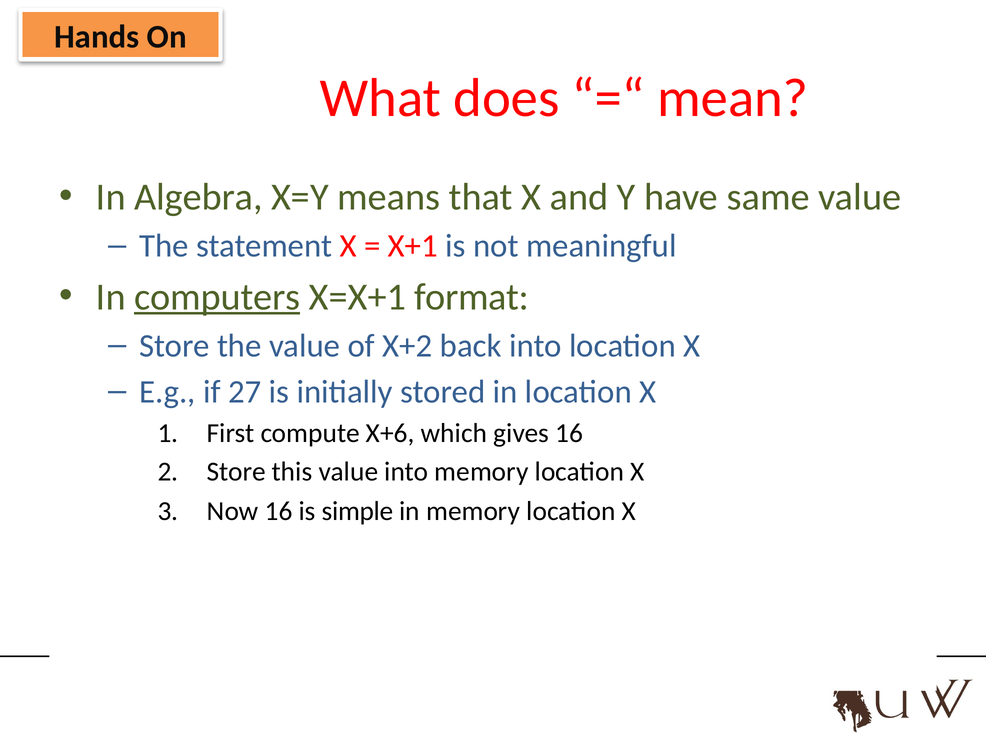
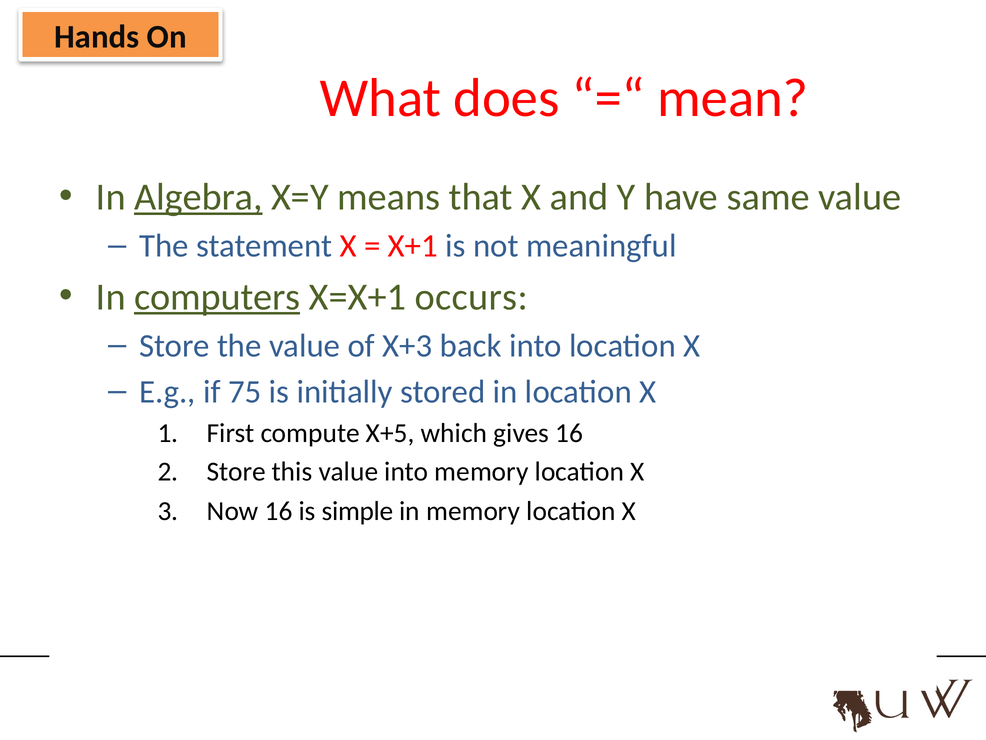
Algebra underline: none -> present (198, 197)
format: format -> occurs (471, 297)
X+2: X+2 -> X+3 (407, 346)
27: 27 -> 75 (245, 392)
X+6: X+6 -> X+5 (390, 433)
